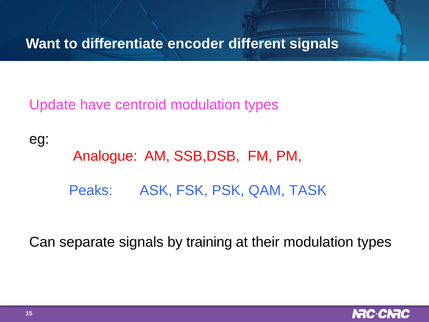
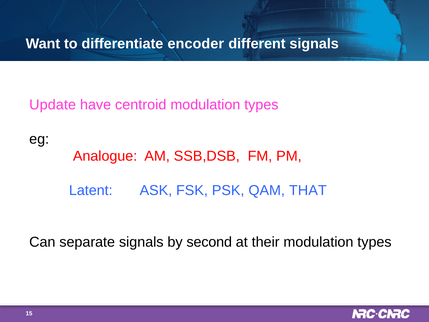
Peaks: Peaks -> Latent (91, 190)
TASK: TASK -> THAT (308, 190)
training: training -> second (209, 242)
